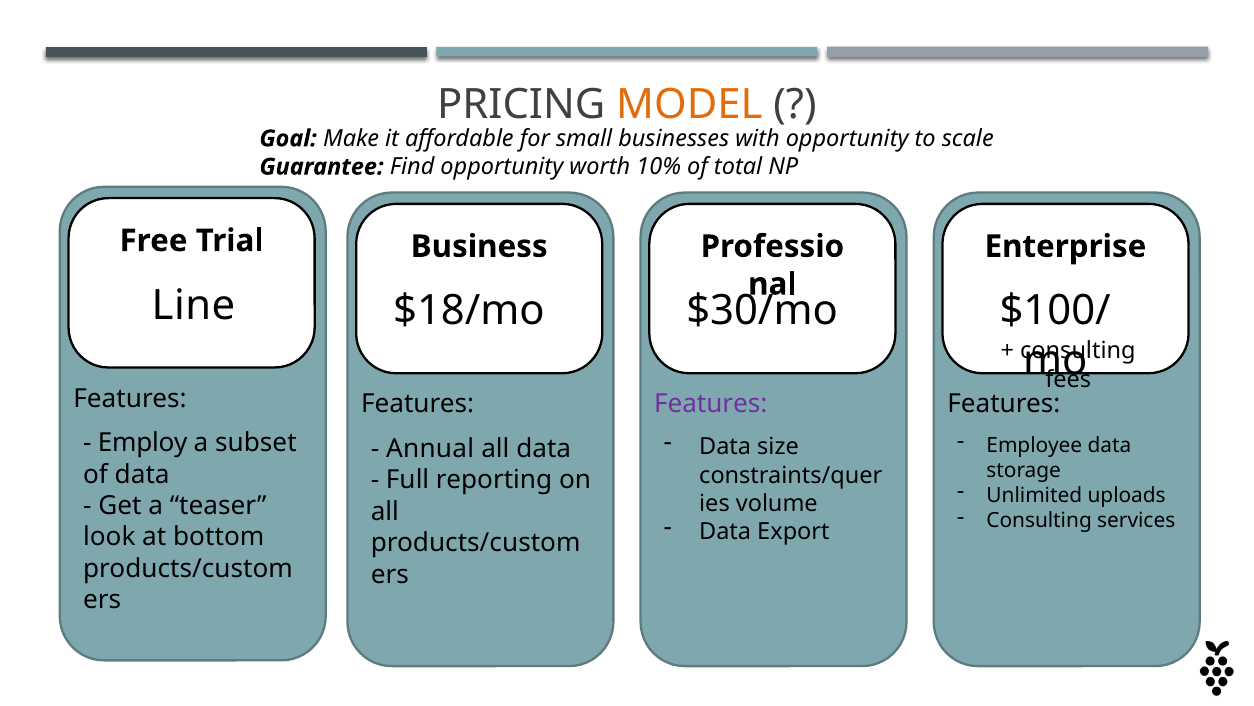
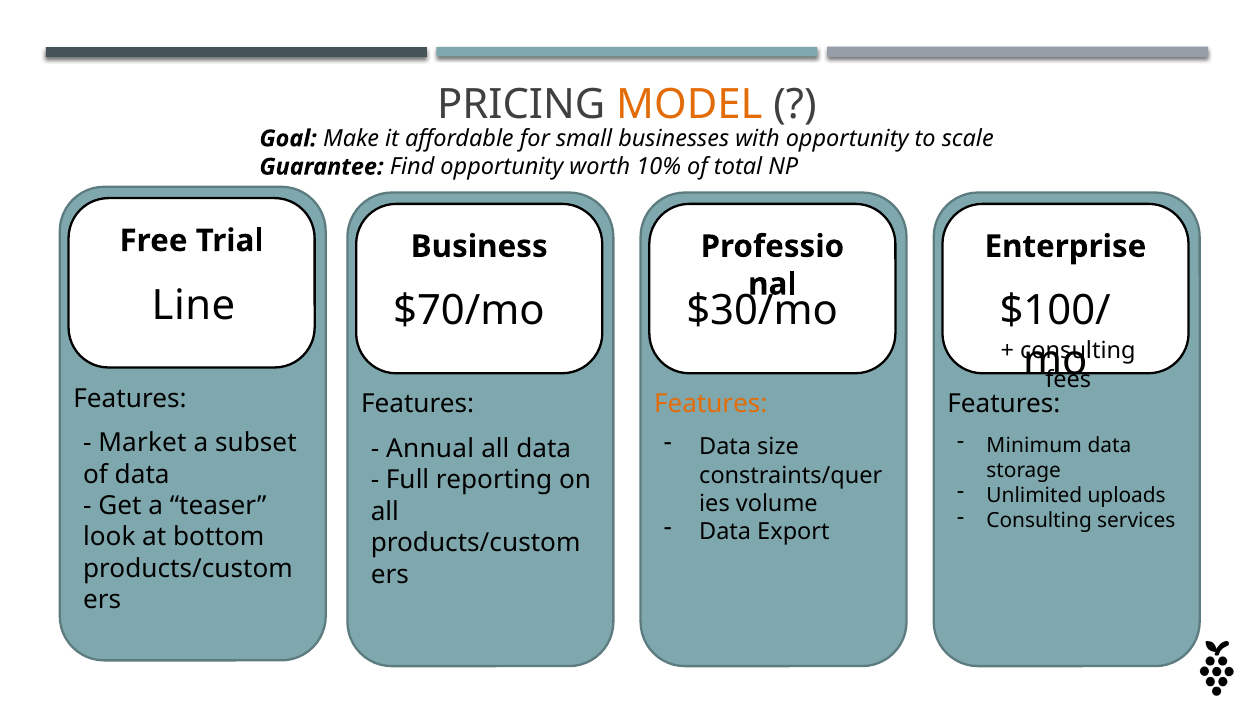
$18/mo: $18/mo -> $70/mo (469, 310)
Features colour: purple -> orange (711, 404)
Employee: Employee -> Minimum (1034, 445)
Employ: Employ -> Market (142, 443)
